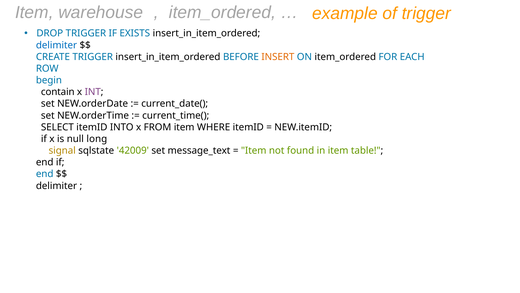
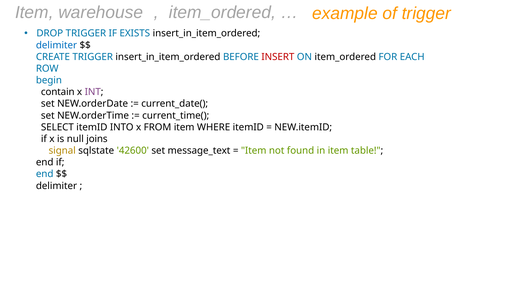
INSERT colour: orange -> red (278, 57)
long: long -> joins (97, 139)
42009: 42009 -> 42600 (133, 150)
